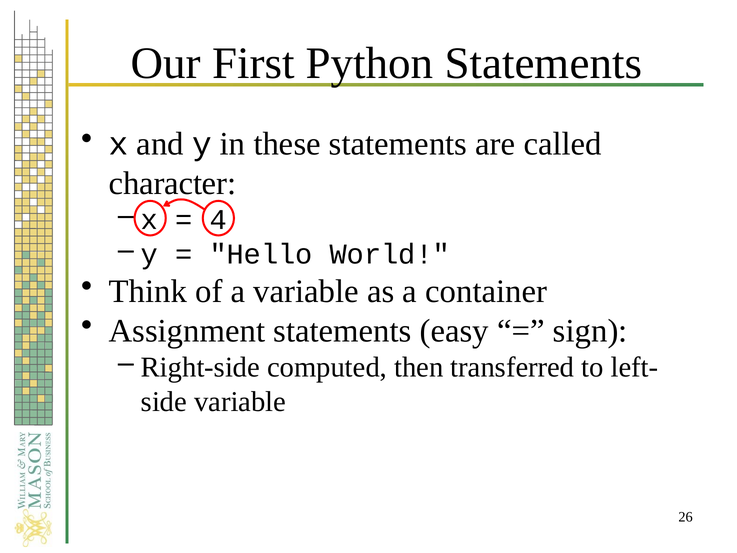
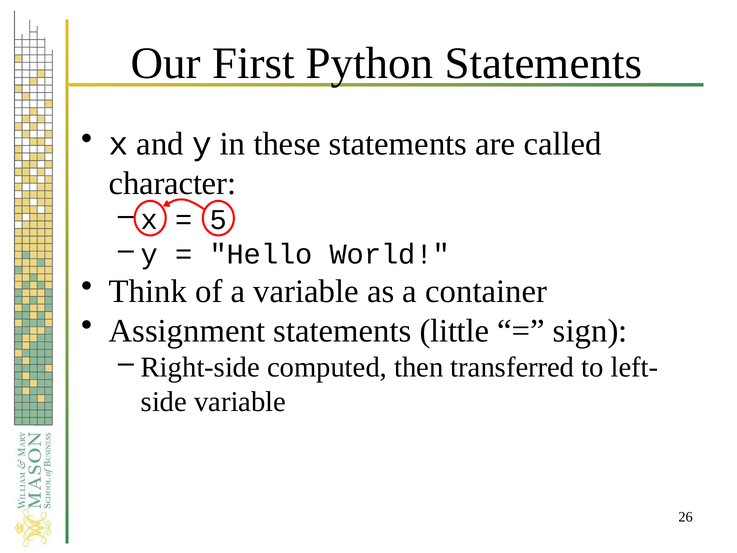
4: 4 -> 5 (218, 220)
easy: easy -> little (454, 331)
